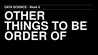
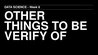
ORDER: ORDER -> VERIFY (26, 36)
